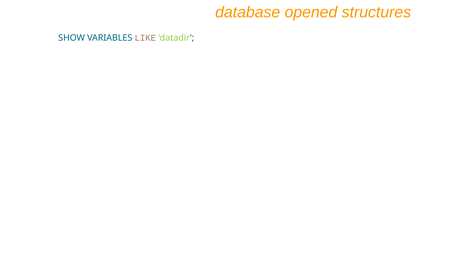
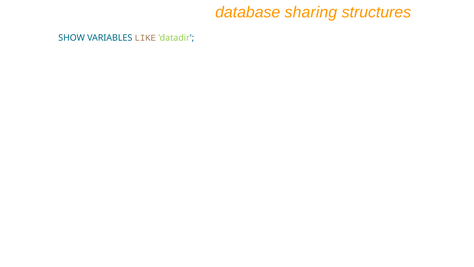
opened: opened -> sharing (311, 12)
